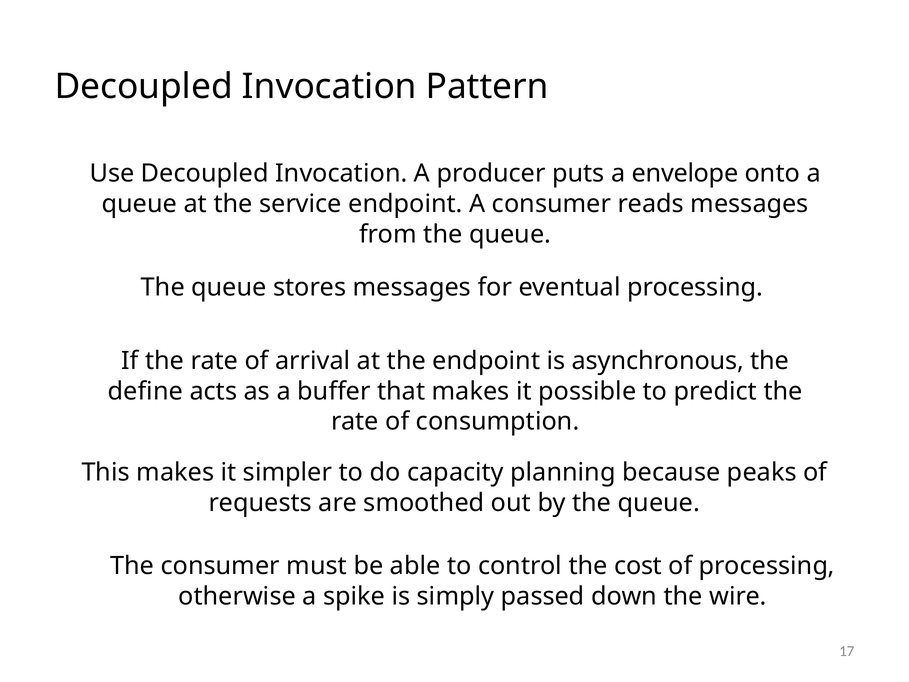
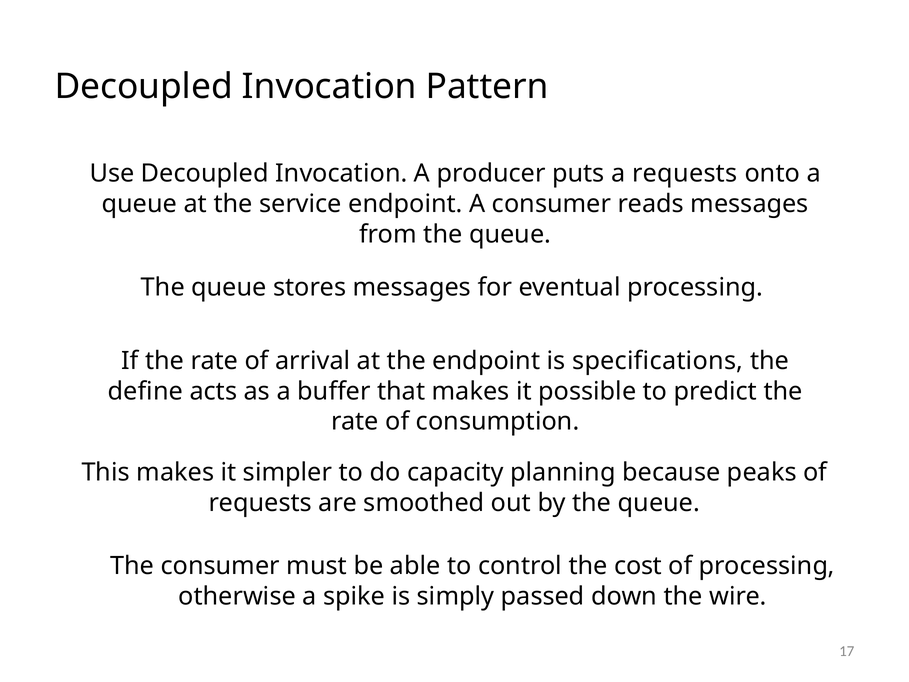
a envelope: envelope -> requests (685, 174)
asynchronous: asynchronous -> specifications (658, 361)
